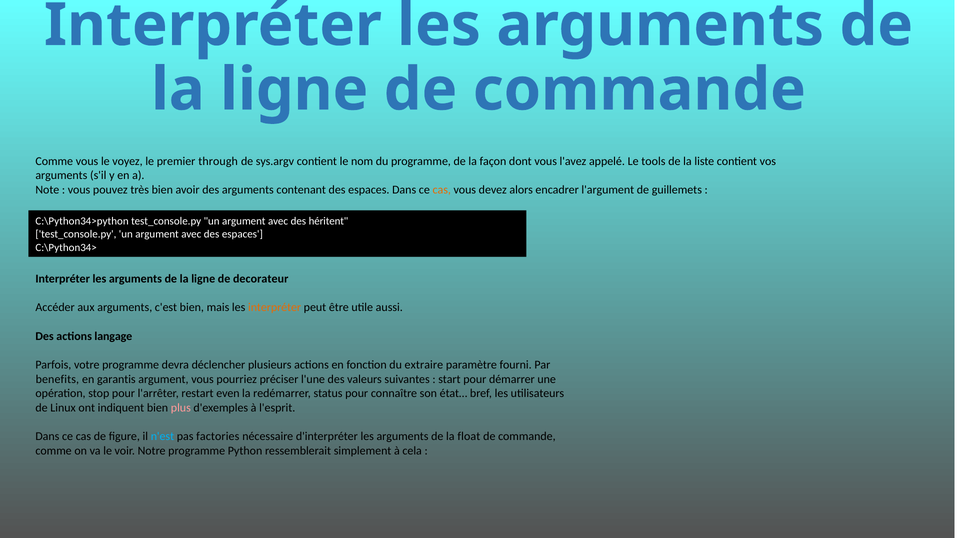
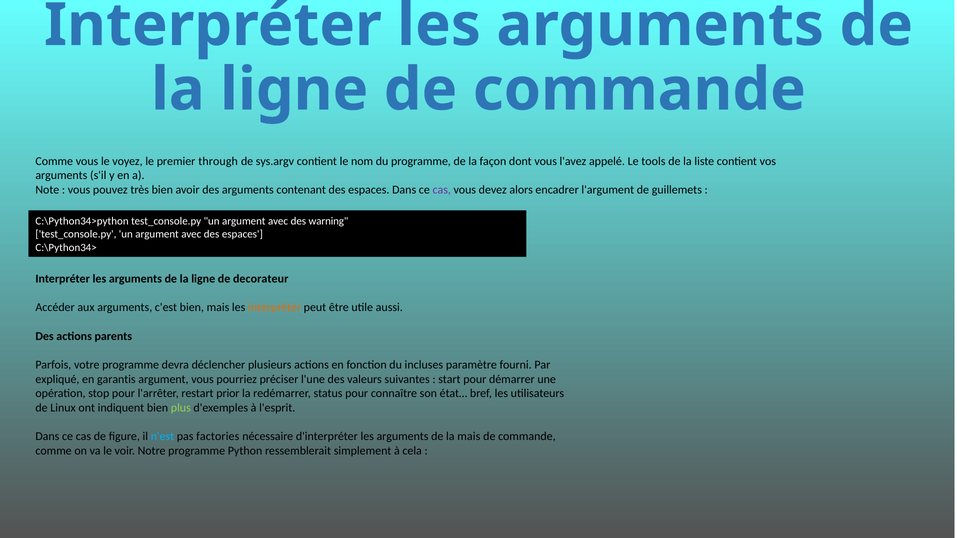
cas colour: orange -> purple (442, 190)
héritent: héritent -> warning (328, 221)
langage: langage -> parents (113, 336)
extraire: extraire -> incluses (424, 365)
benefits: benefits -> expliqué (57, 379)
even: even -> prior (228, 394)
plus colour: pink -> light green (181, 408)
la float: float -> mais (469, 437)
